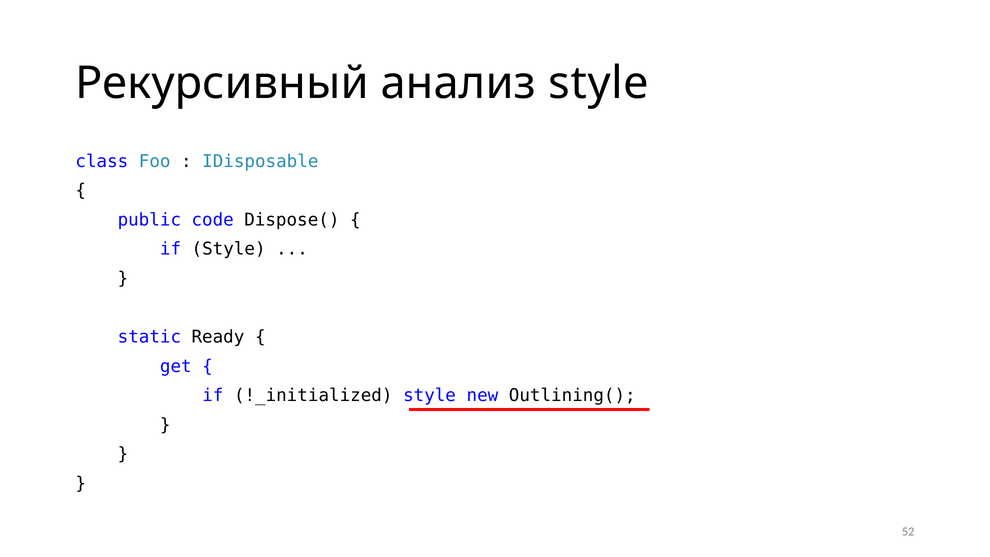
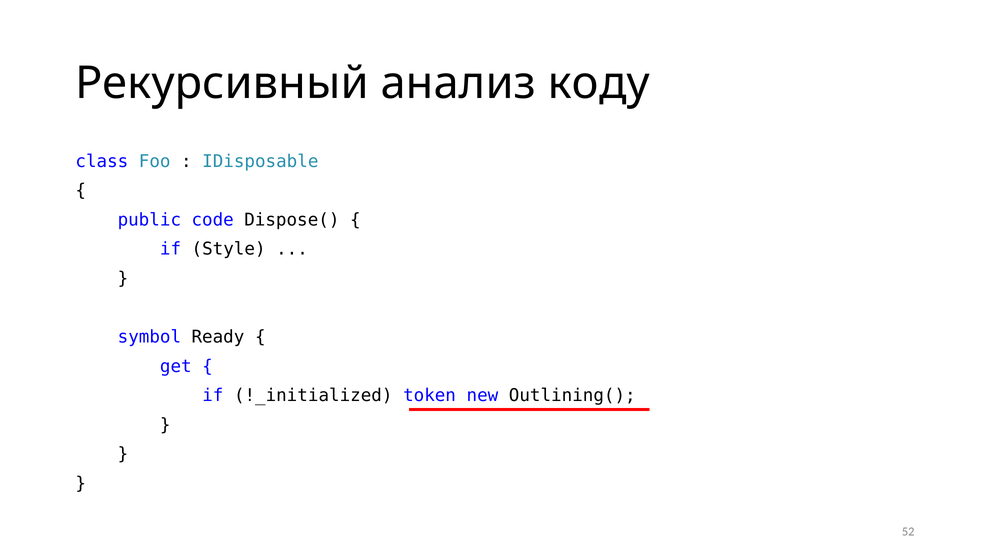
анализ style: style -> коду (599, 83)
static: static -> symbol (149, 337)
!_initialized style: style -> token (430, 395)
